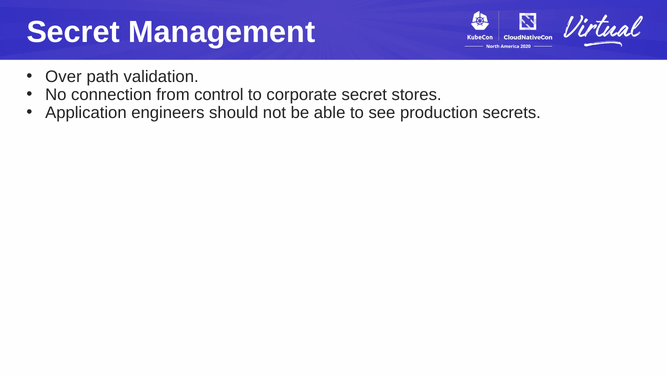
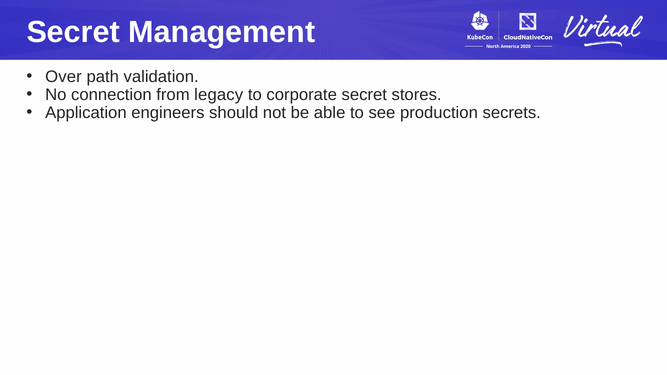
control: control -> legacy (219, 95)
